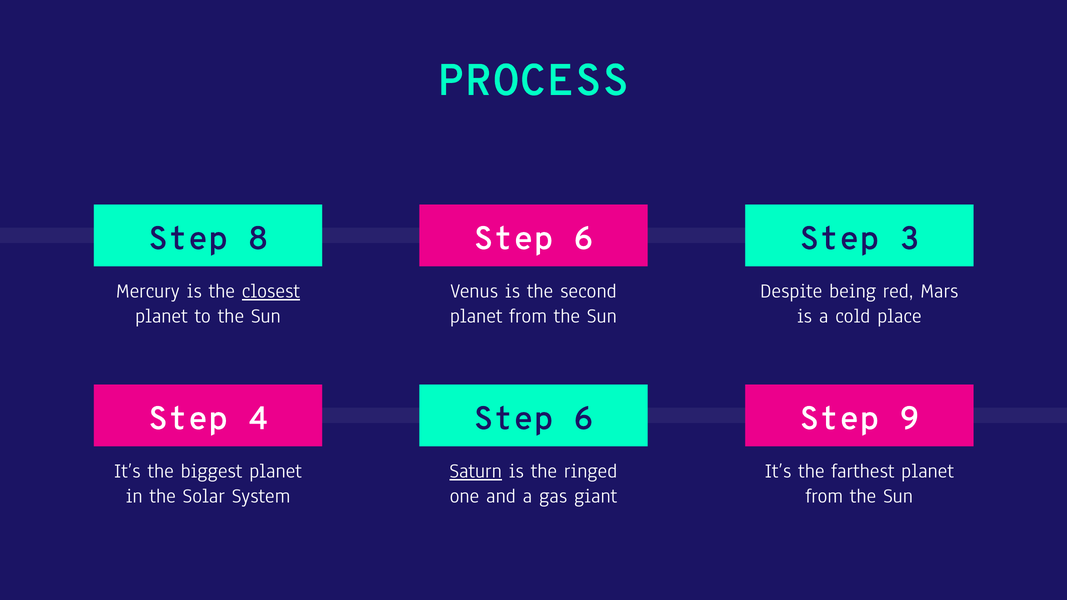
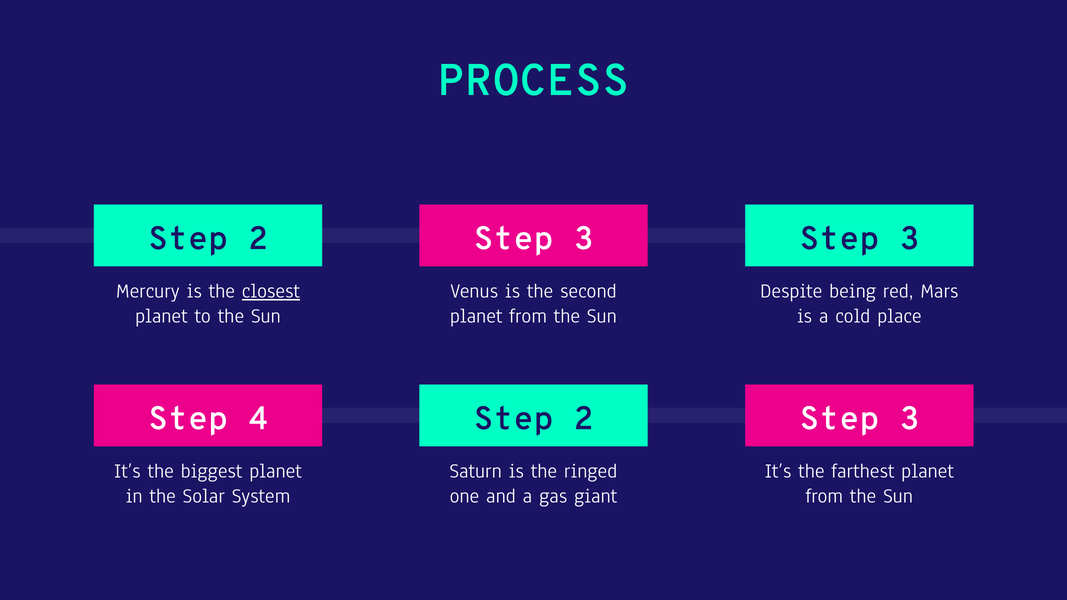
8: 8 -> 2 (258, 238)
6: 6 -> 3 (584, 238)
6: 6 -> 2 (584, 419)
9: 9 -> 3 (909, 419)
Saturn underline: present -> none (476, 471)
